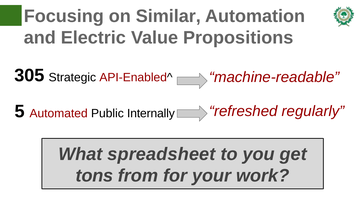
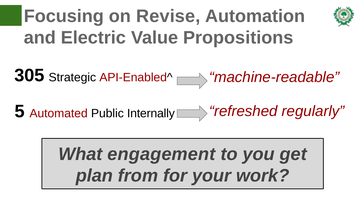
Similar: Similar -> Revise (168, 16)
spreadsheet: spreadsheet -> engagement (161, 154)
tons: tons -> plan (94, 176)
